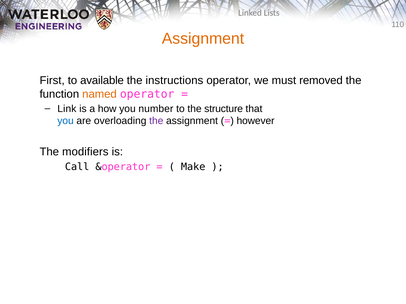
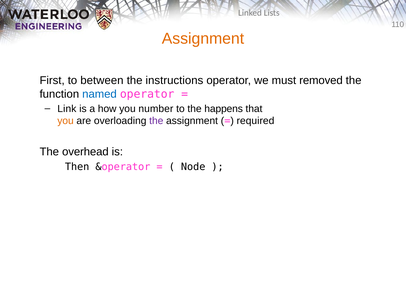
available: available -> between (102, 81)
named colour: orange -> blue (100, 94)
structure: structure -> happens (224, 109)
you colour: blue -> orange (66, 121)
however: however -> required (255, 121)
modifiers: modifiers -> overhead (85, 152)
Call: Call -> Then (77, 167)
Make: Make -> Node (193, 167)
